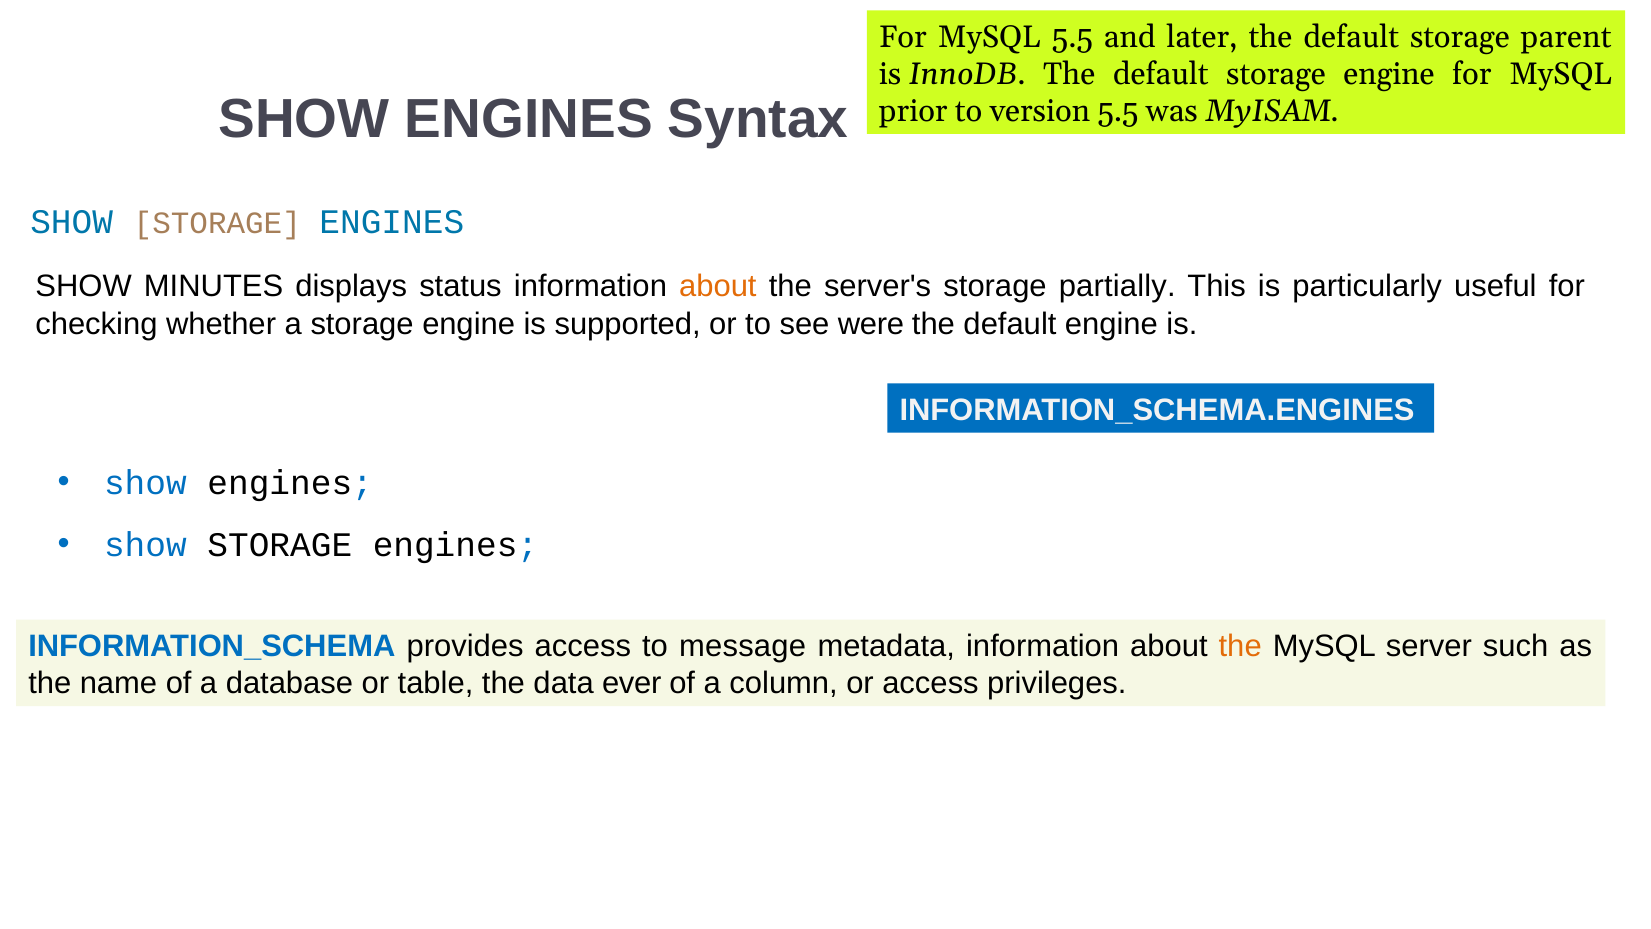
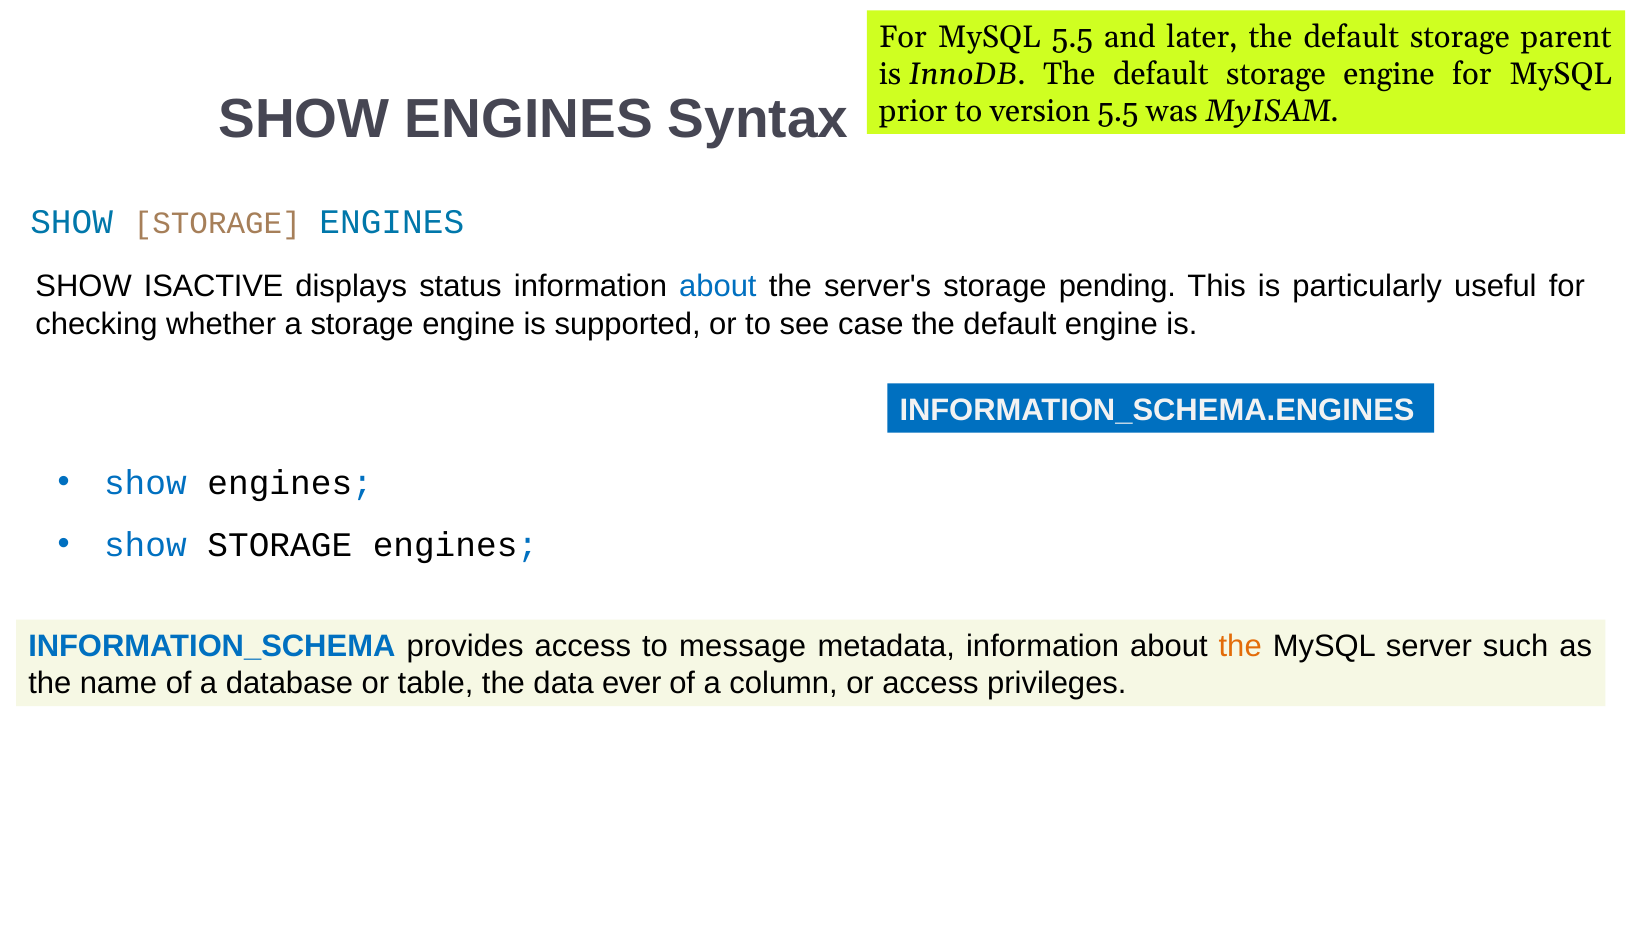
MINUTES: MINUTES -> ISACTIVE (214, 287)
about colour: orange -> blue (718, 287)
partially: partially -> pending (1117, 287)
were: were -> case (871, 324)
